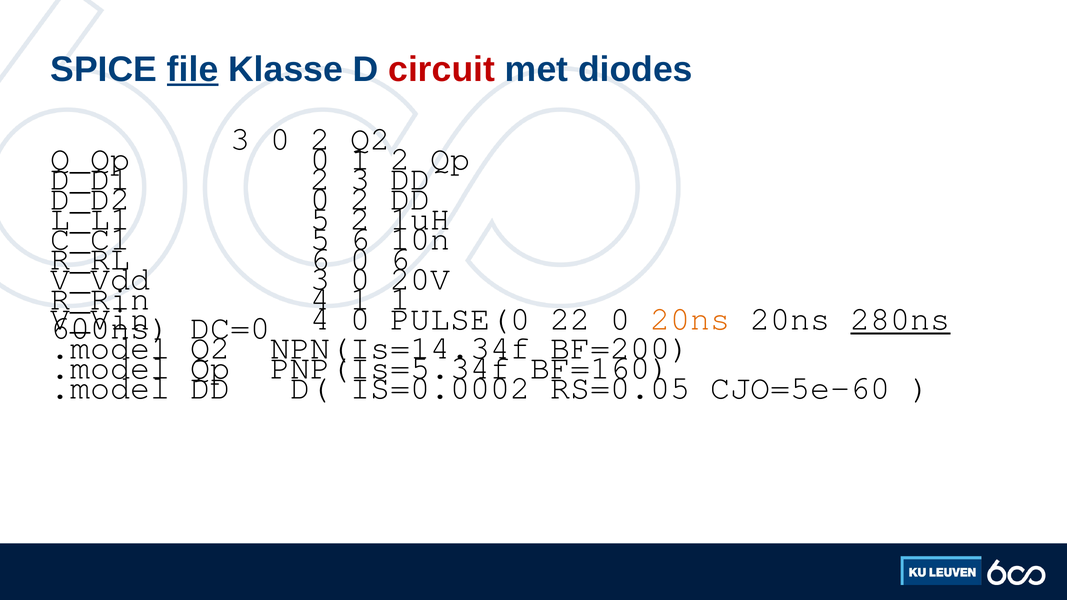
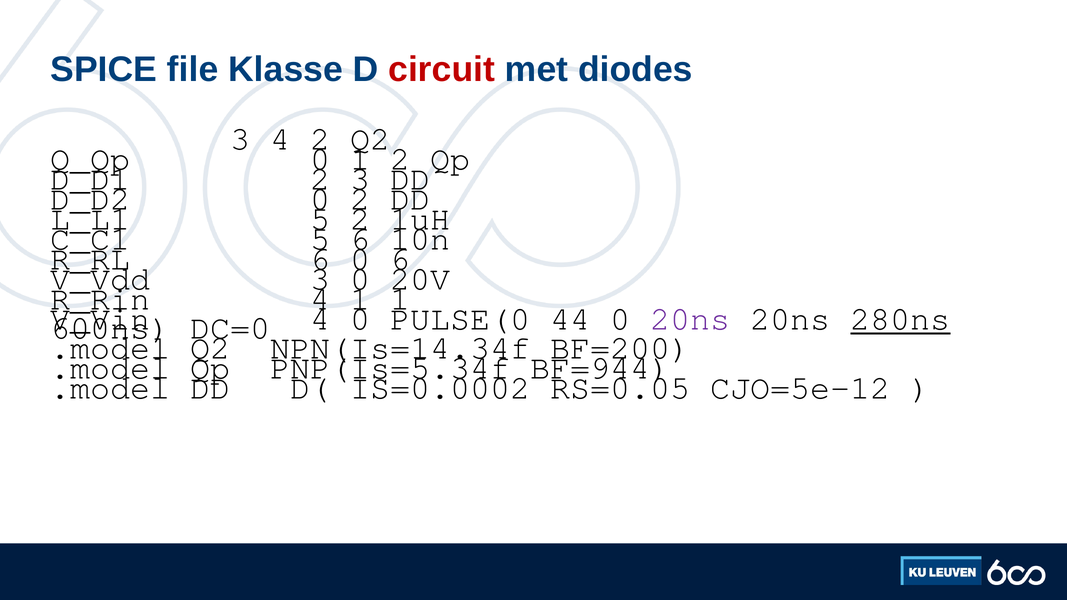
file underline: present -> none (193, 69)
0: 0 -> 4 (280, 139)
22: 22 -> 44 (570, 319)
20ns colour: orange -> purple (690, 319)
BF=160: BF=160 -> BF=944 (600, 368)
CJO=5e-60: CJO=5e-60 -> CJO=5e-12 (800, 388)
